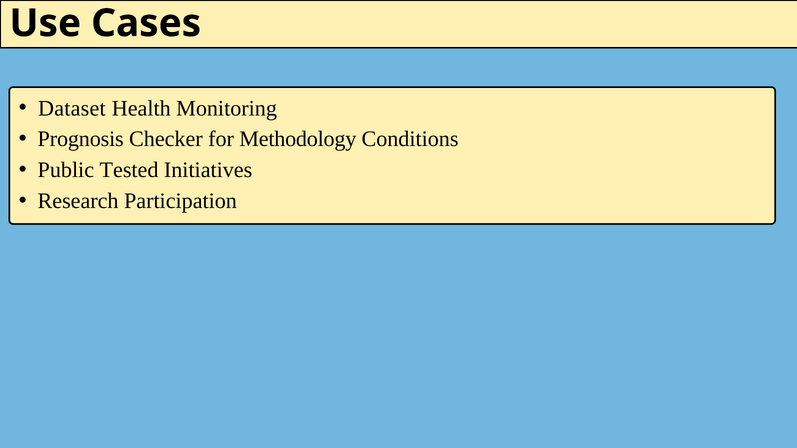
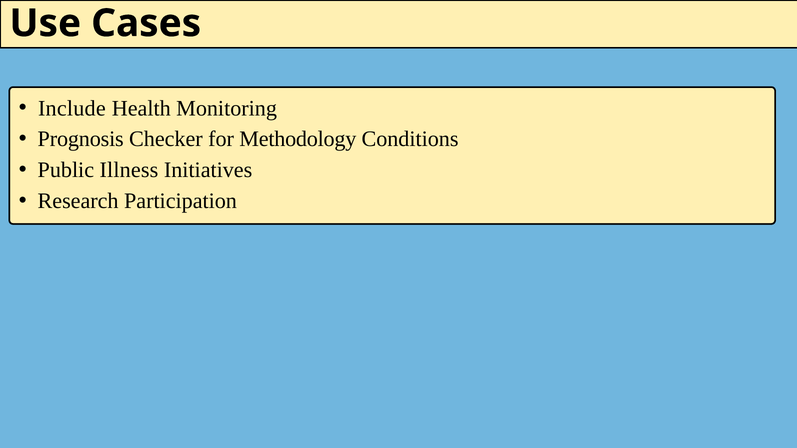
Dataset: Dataset -> Include (72, 108)
Tested: Tested -> Illness (129, 170)
